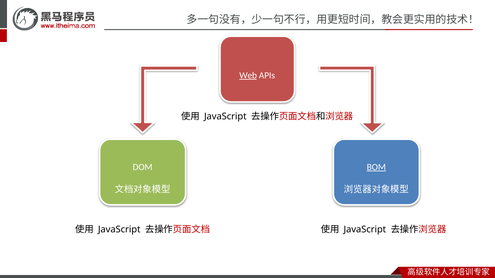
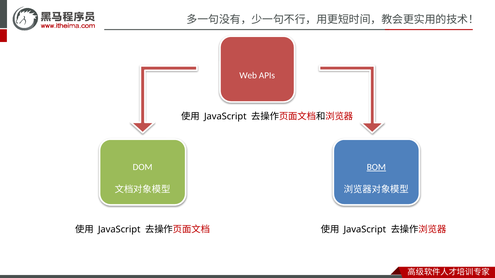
Web underline: present -> none (248, 75)
